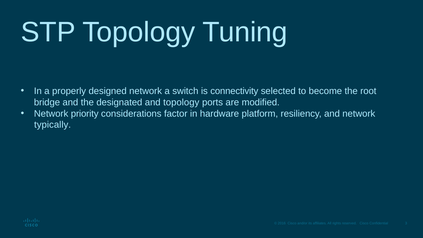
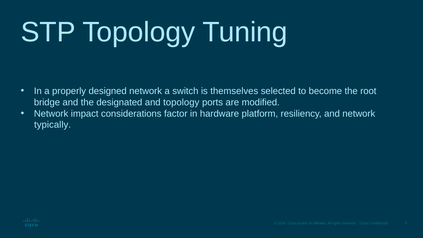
connectivity: connectivity -> themselves (234, 91)
priority: priority -> impact (85, 114)
